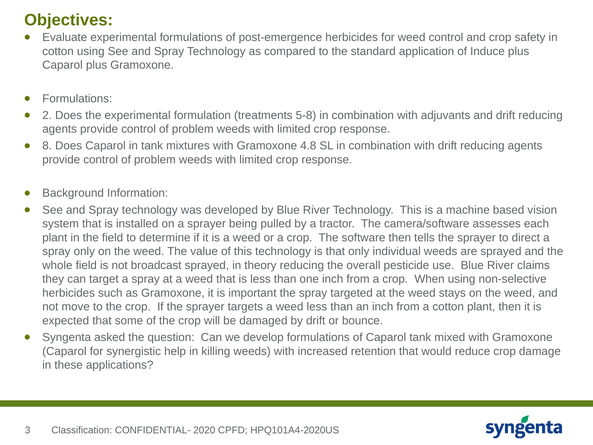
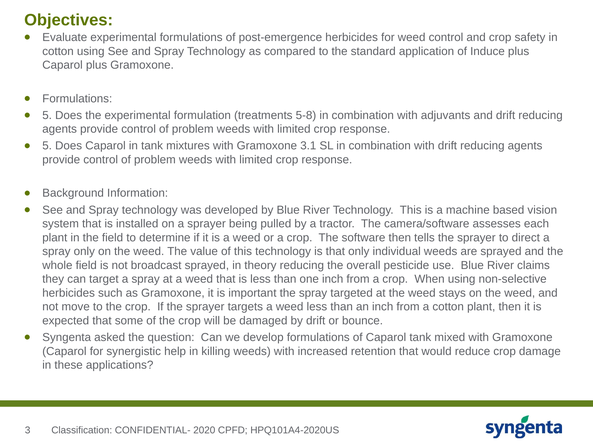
2: 2 -> 5 (47, 115)
8: 8 -> 5 (47, 146)
4.8: 4.8 -> 3.1 (308, 146)
